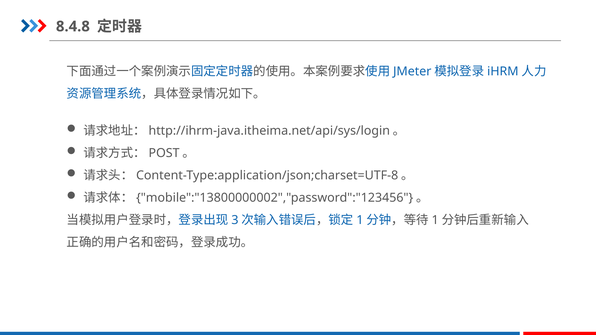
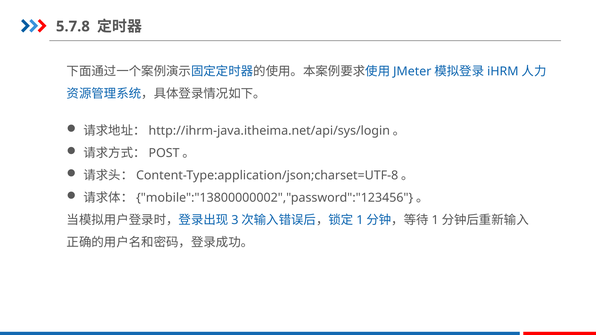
8.4.8: 8.4.8 -> 5.7.8 (73, 26)
